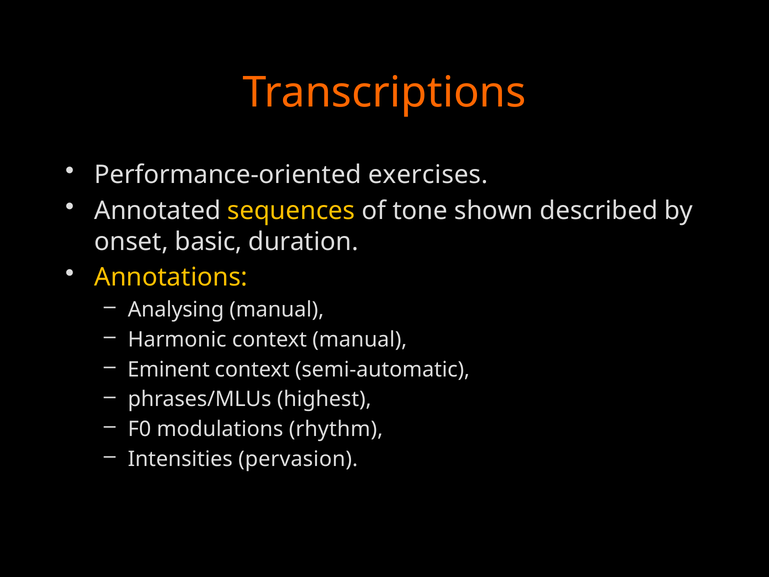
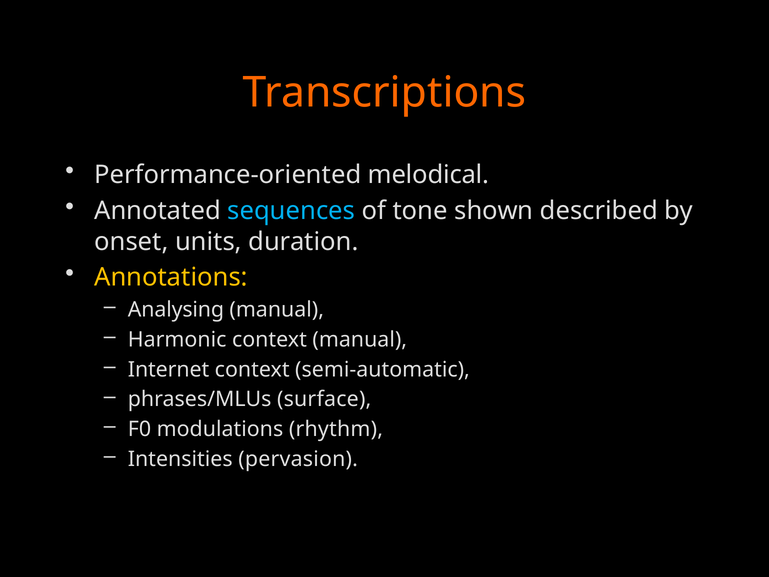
exercises: exercises -> melodical (428, 175)
sequences colour: yellow -> light blue (291, 211)
basic: basic -> units (208, 241)
Eminent: Eminent -> Internet (169, 369)
highest: highest -> surface (324, 399)
